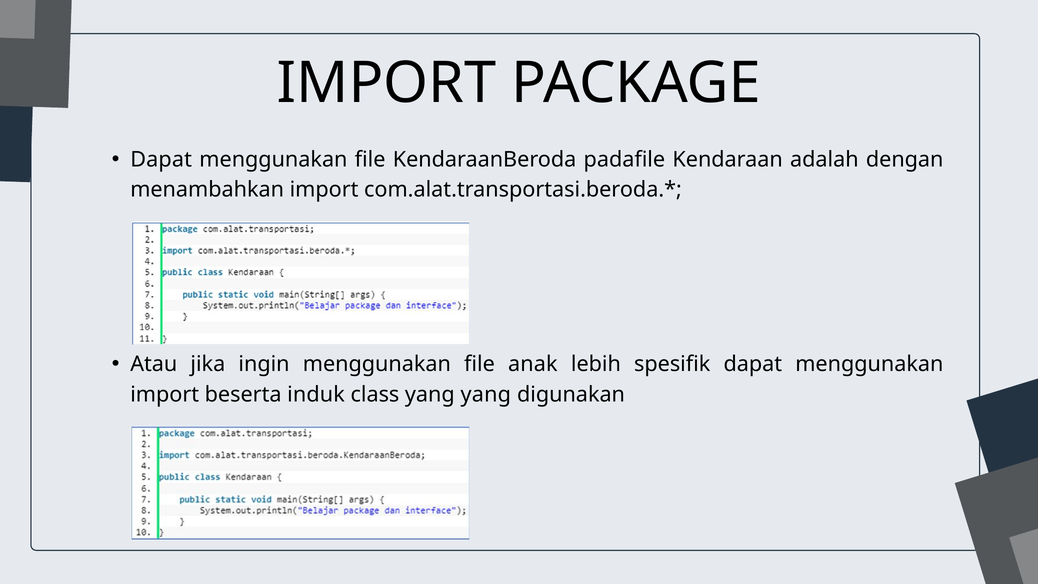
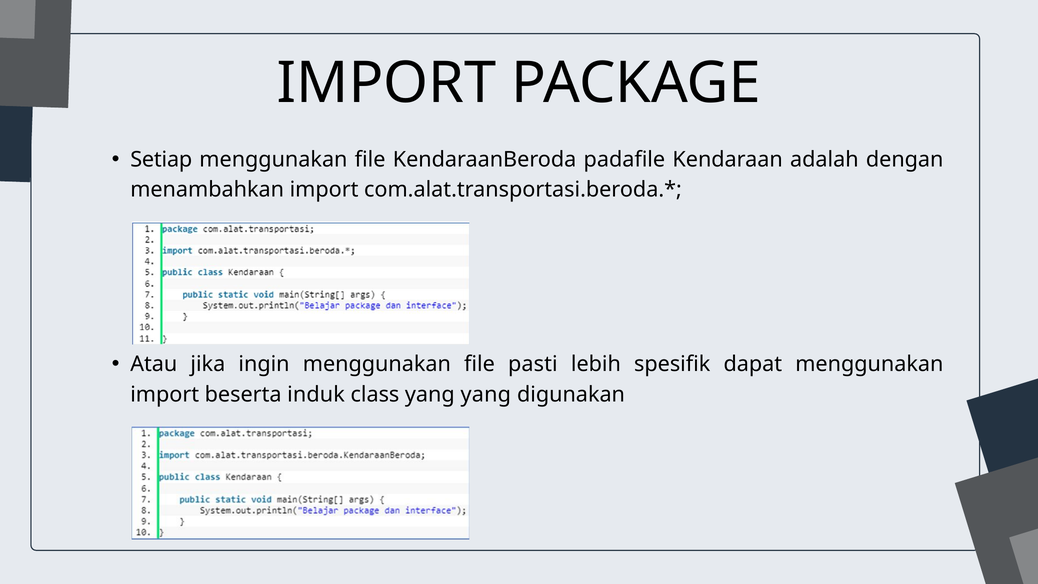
Dapat: Dapat -> Setiap (161, 160)
anak: anak -> pasti (533, 364)
